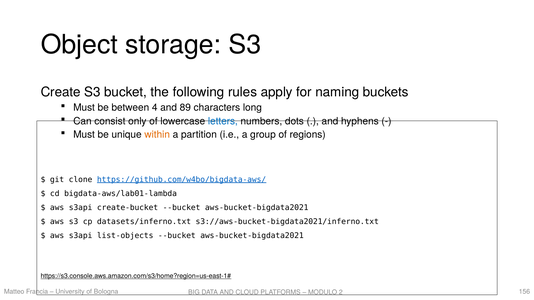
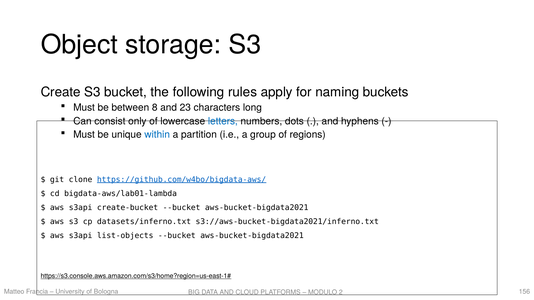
4: 4 -> 8 (155, 108)
89: 89 -> 23 (185, 108)
within colour: orange -> blue (157, 135)
